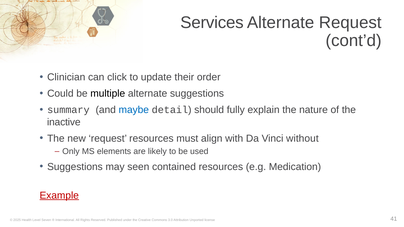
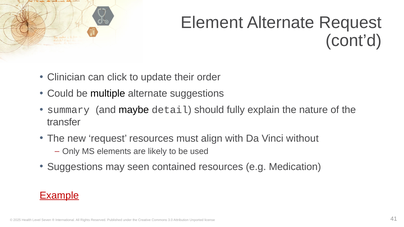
Services: Services -> Element (212, 23)
maybe colour: blue -> black (134, 110)
inactive: inactive -> transfer (64, 122)
